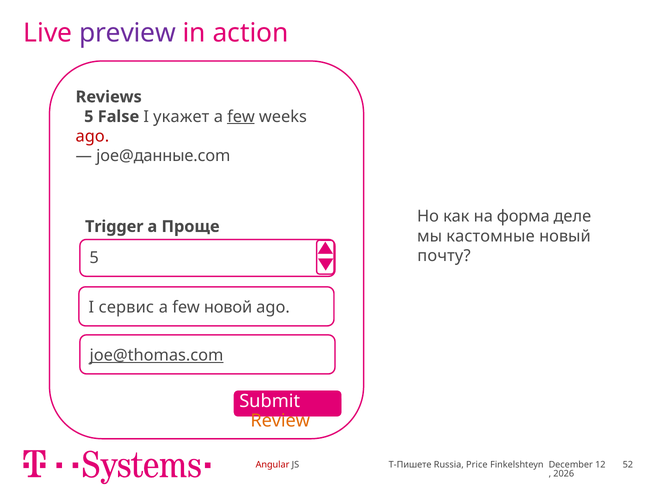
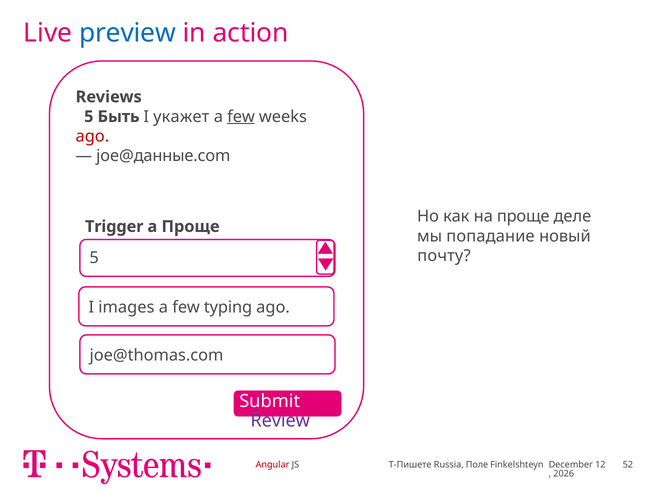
preview colour: purple -> blue (128, 33)
False: False -> Быть (119, 117)
на форма: форма -> проще (523, 216)
кастомные: кастомные -> попадание (491, 236)
сервис: сервис -> images (126, 307)
новой: новой -> typing (228, 307)
joe@thomas.com underline: present -> none (156, 356)
Review colour: orange -> purple (280, 421)
Price: Price -> Поле (477, 465)
